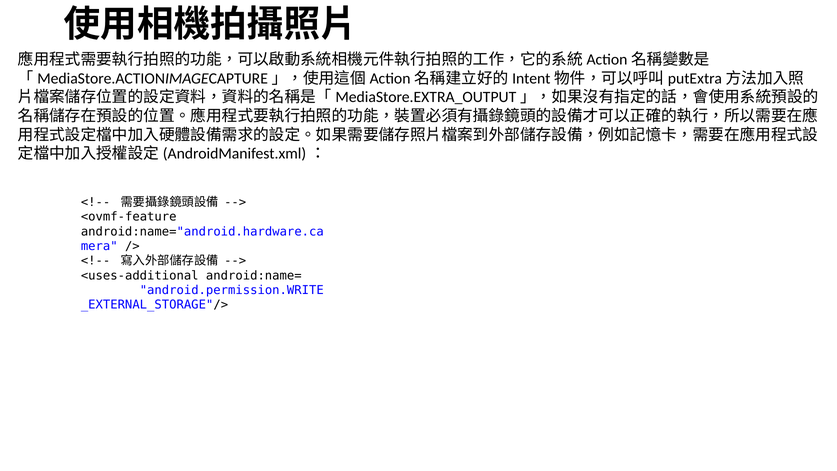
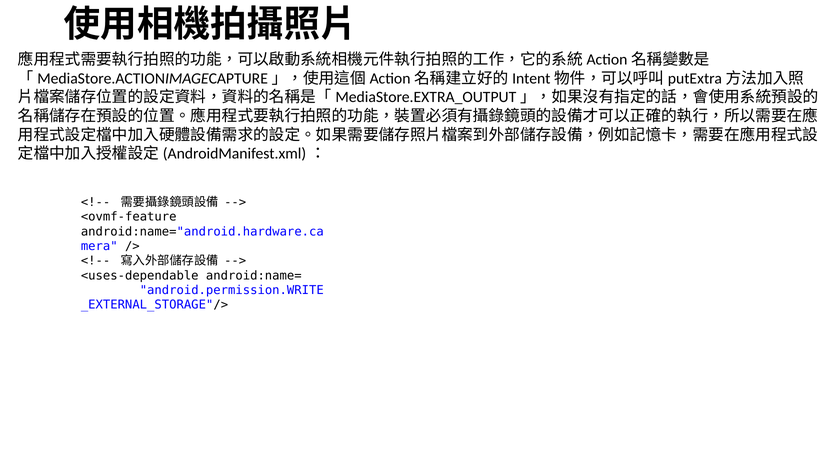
<uses-additional: <uses-additional -> <uses-dependable (140, 275)
